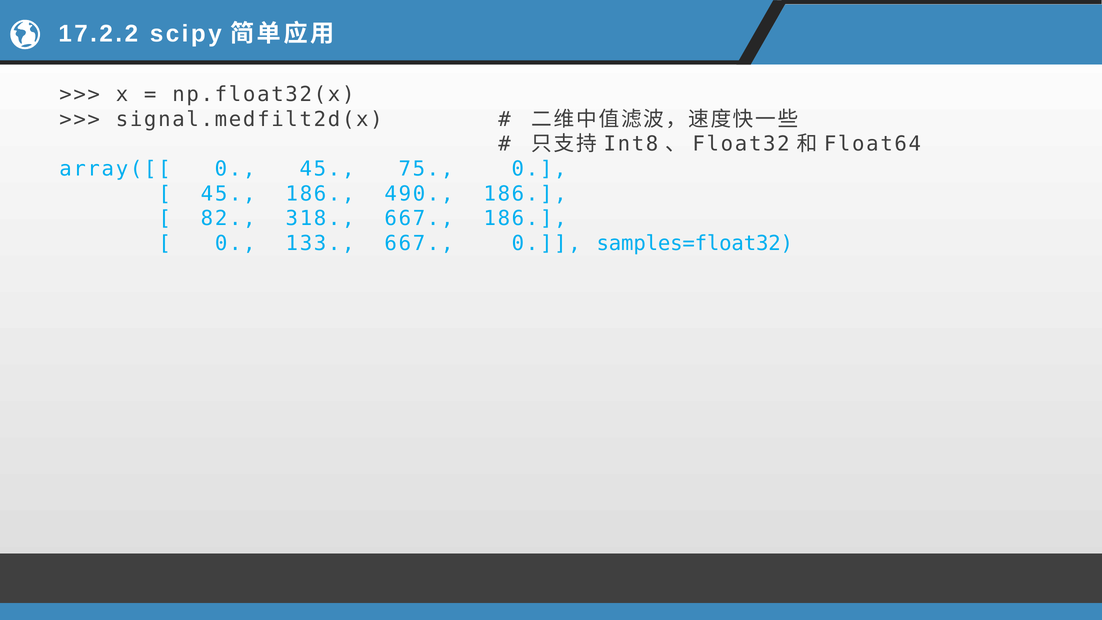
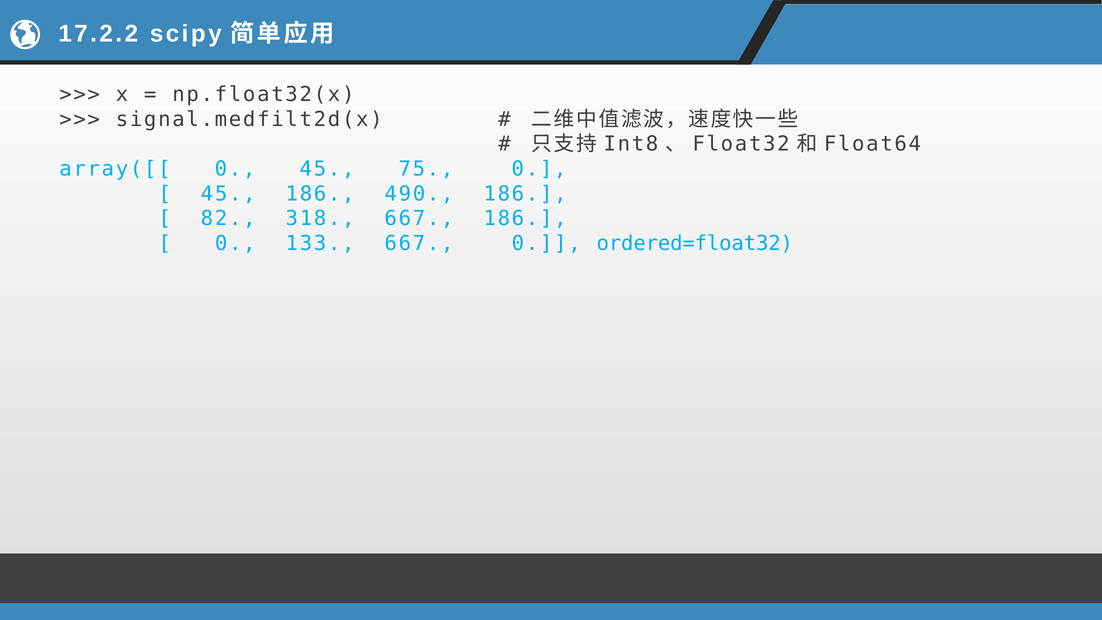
samples=float32: samples=float32 -> ordered=float32 (695, 243)
